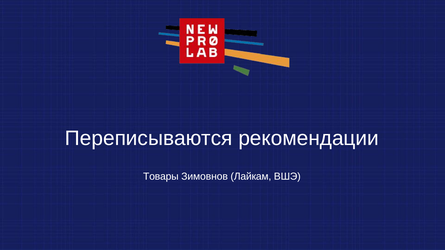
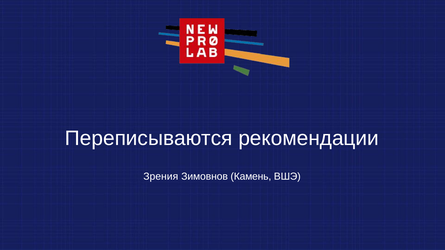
Товары: Товары -> Зрения (161, 177)
Лайкам: Лайкам -> Камень (251, 177)
